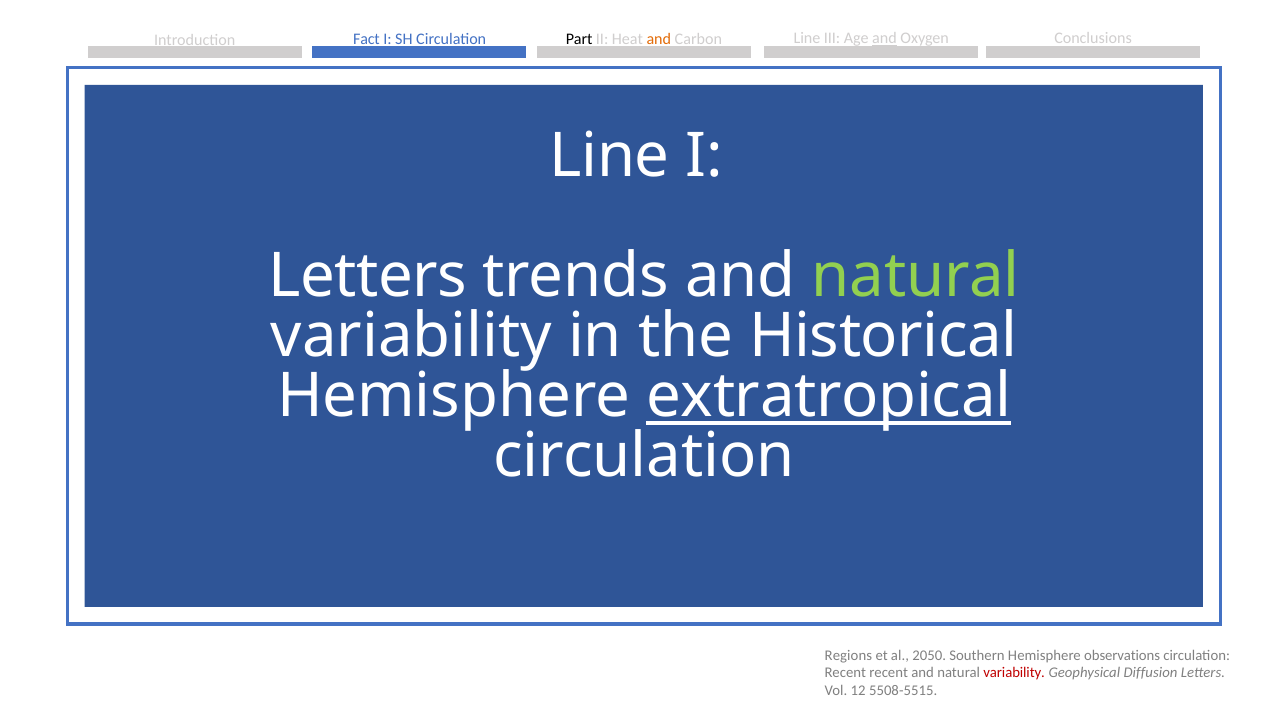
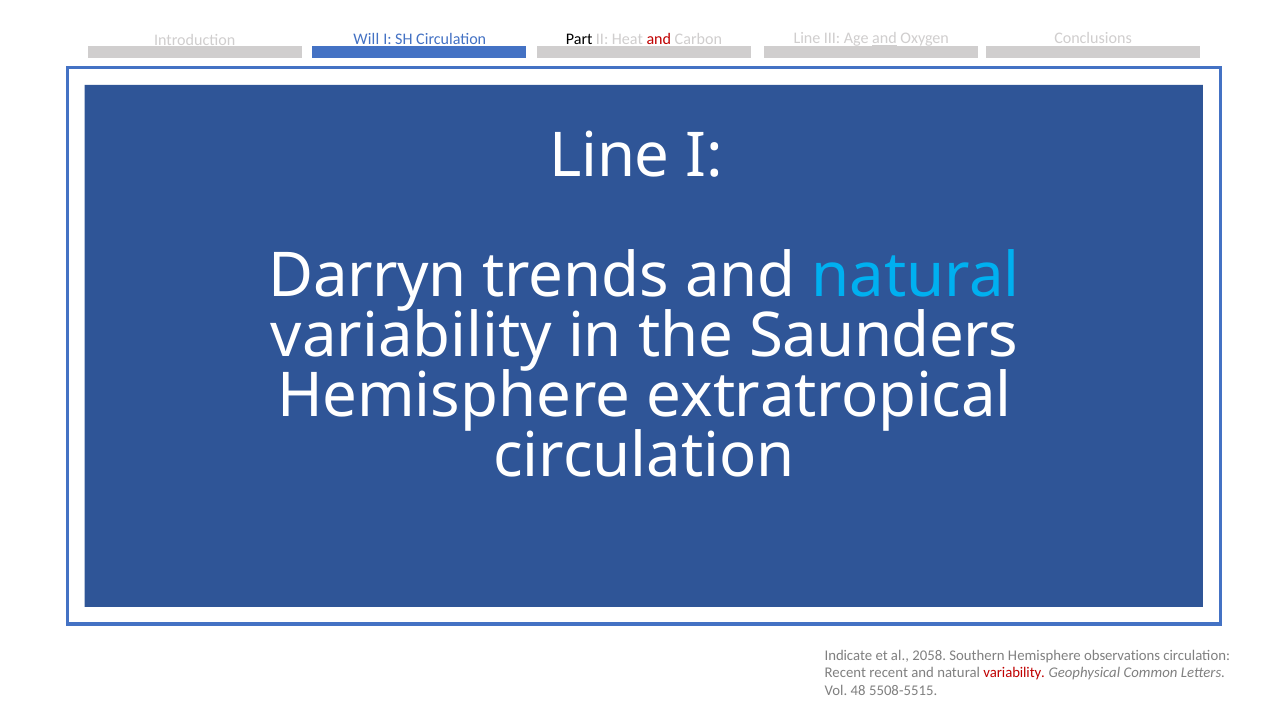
Fact: Fact -> Will (366, 39)
and colour: orange -> red (659, 39)
Letters: Letters -> Darryn (368, 276)
natural colour: light green -> light blue (916, 276)
Historical: Historical -> Saunders (883, 336)
extratropical underline: present -> none (829, 396)
Regions: Regions -> Indicate (848, 655)
2050: 2050 -> 2058 (929, 655)
Diffusion: Diffusion -> Common (1151, 673)
12: 12 -> 48 (858, 690)
